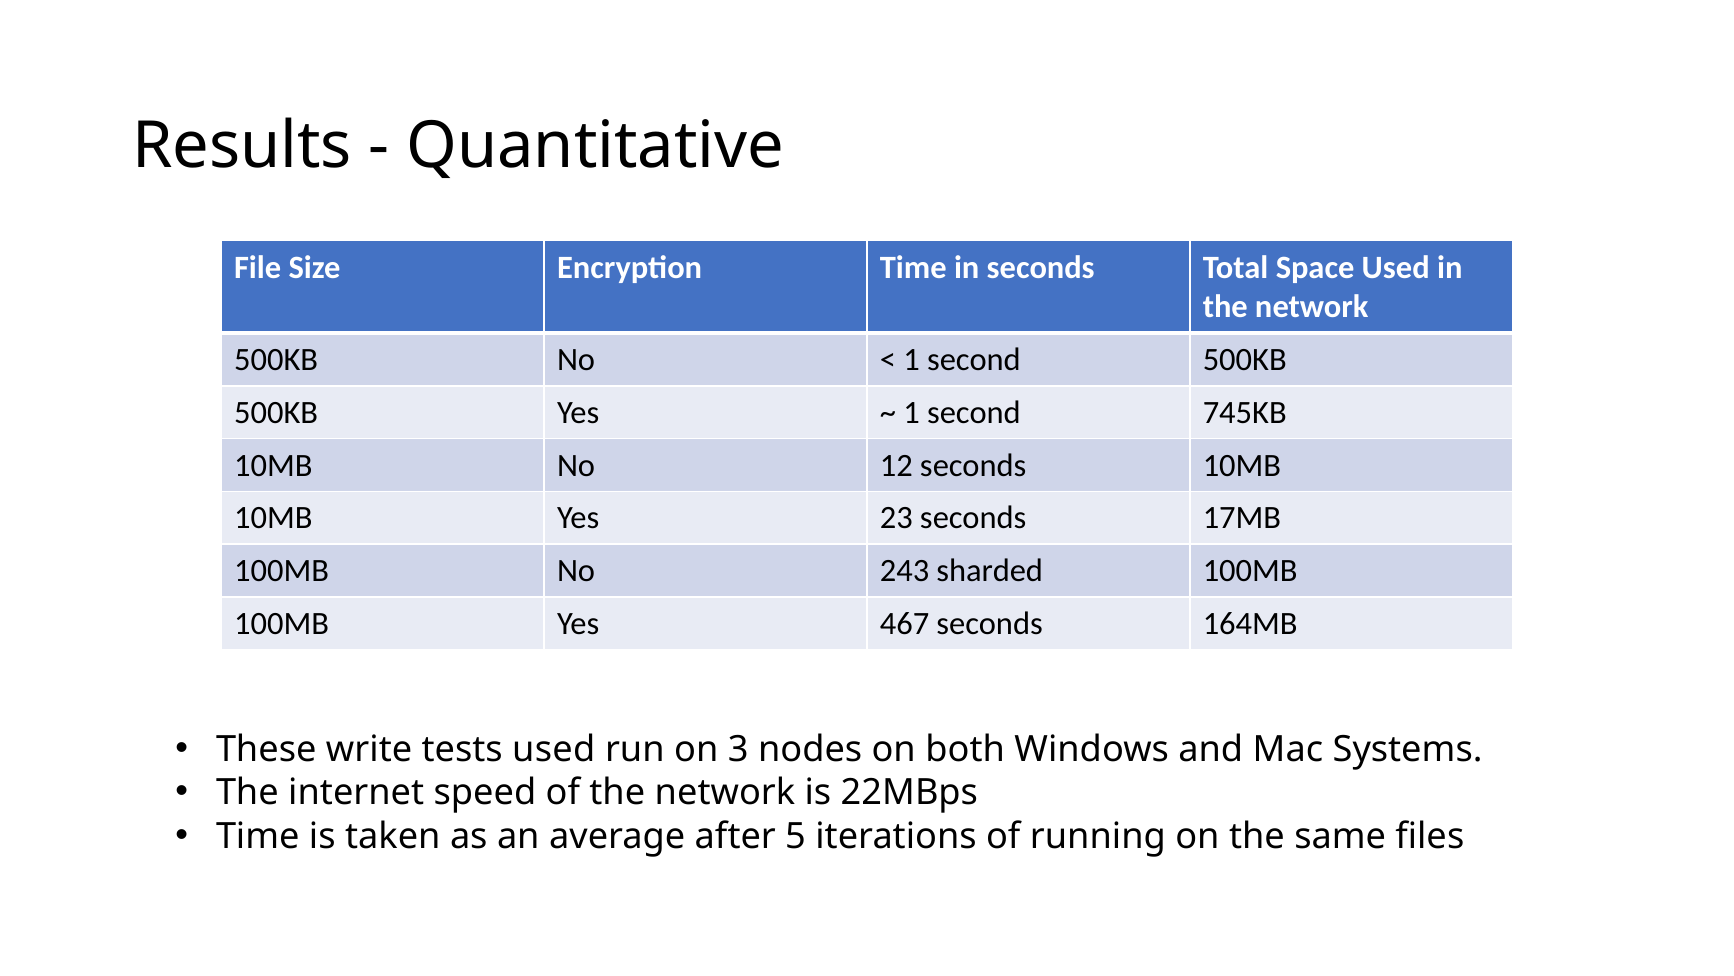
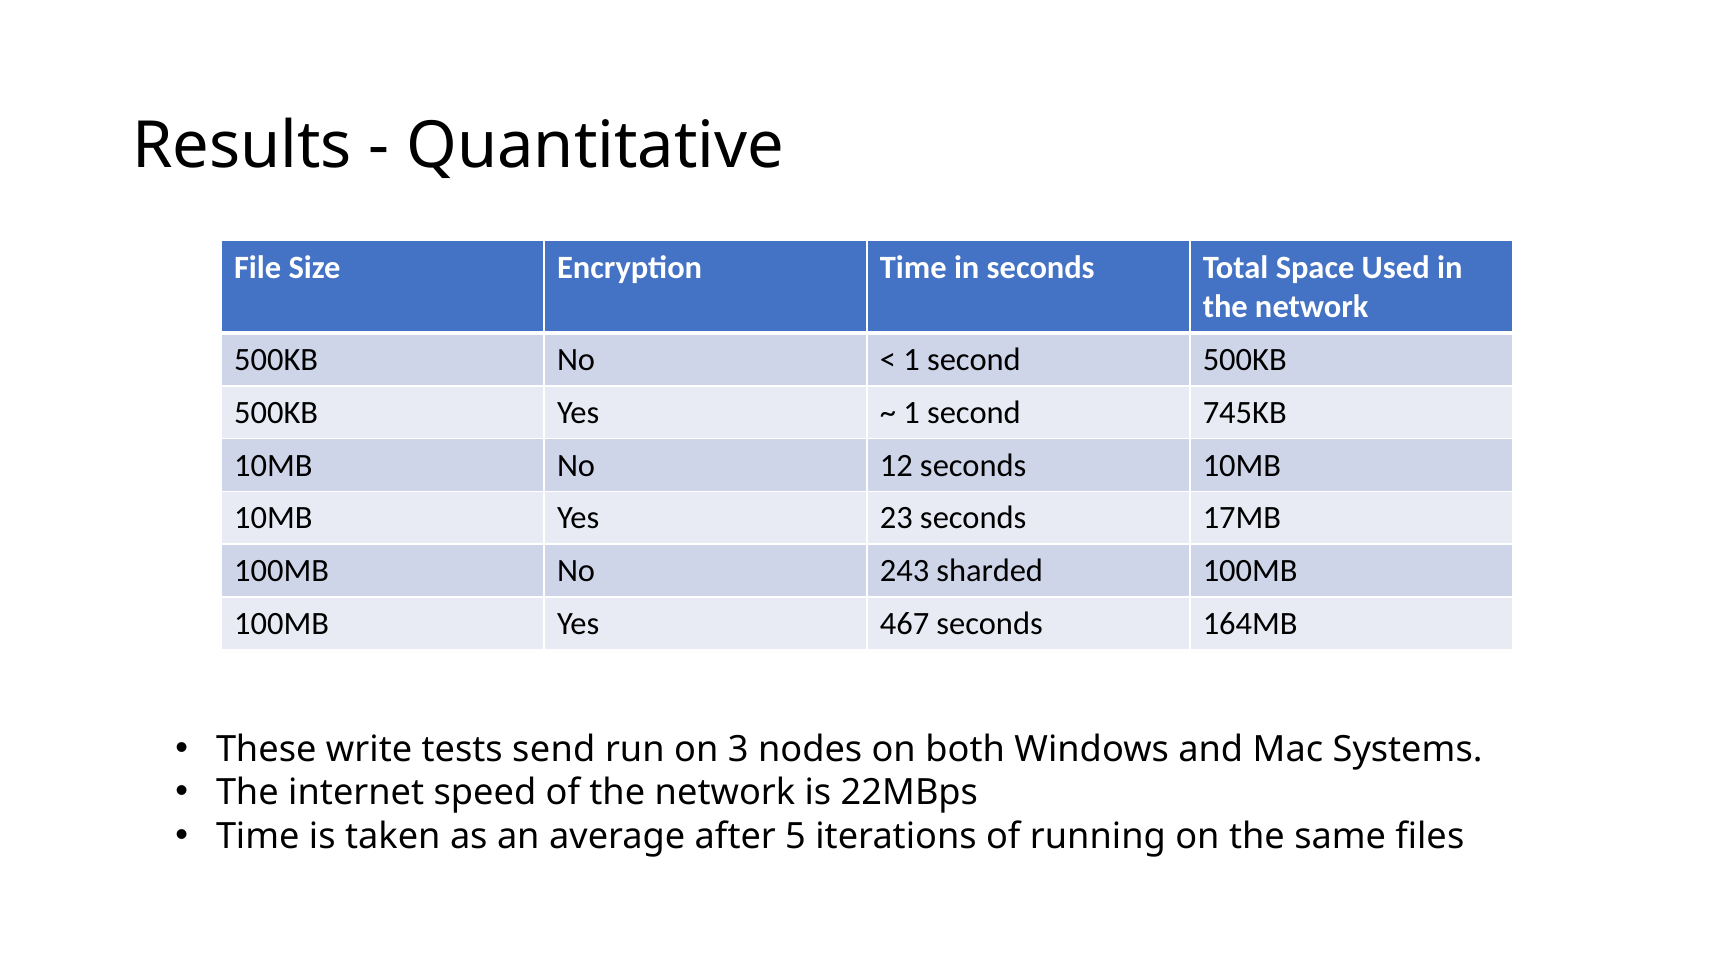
tests used: used -> send (554, 749)
